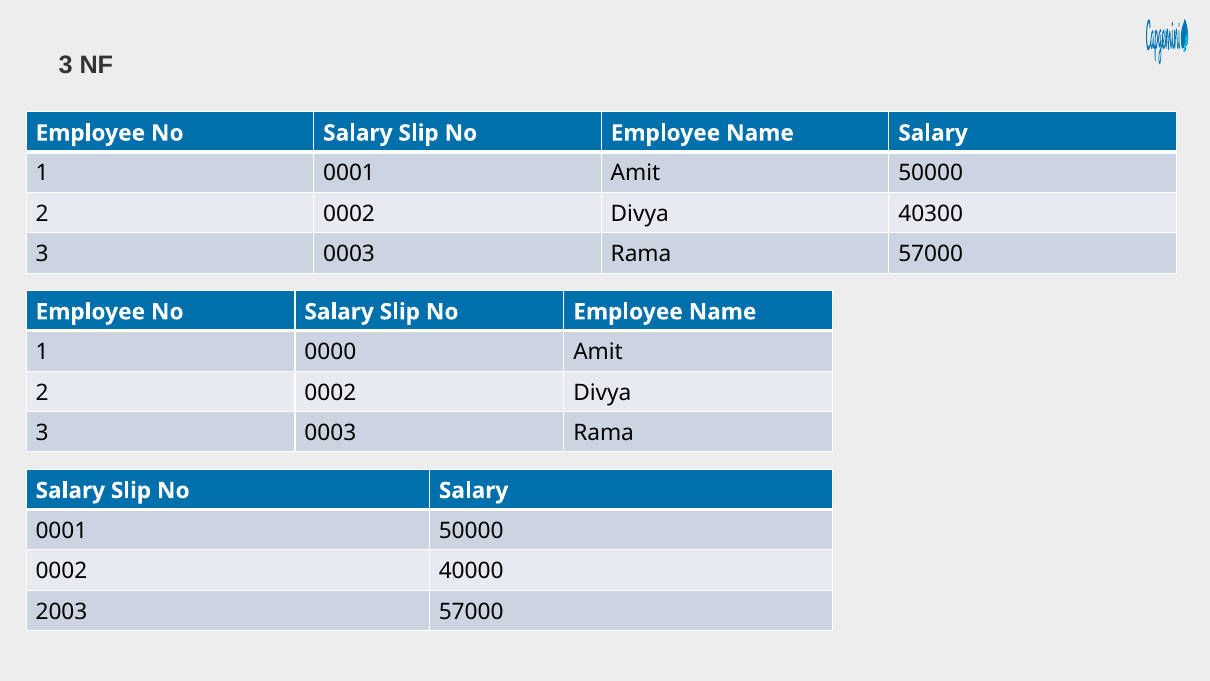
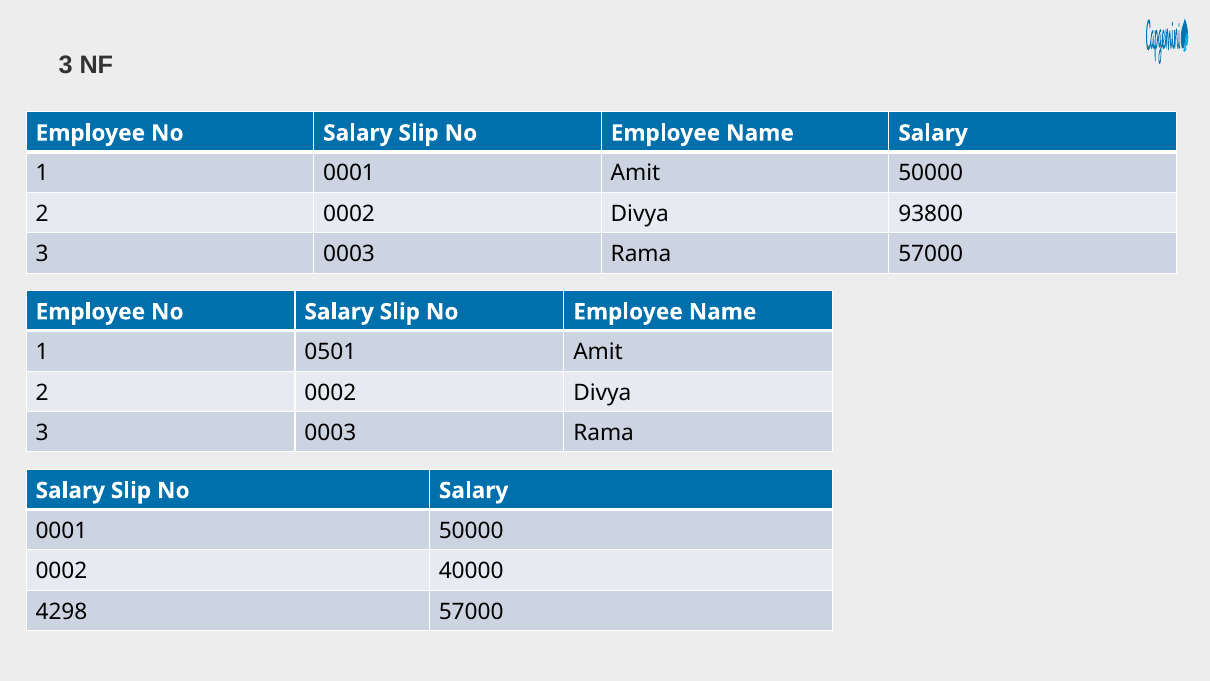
40300: 40300 -> 93800 (931, 214)
0000: 0000 -> 0501 (330, 352)
2003: 2003 -> 4298 (61, 611)
